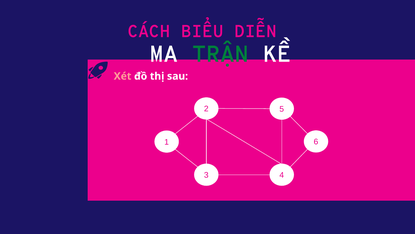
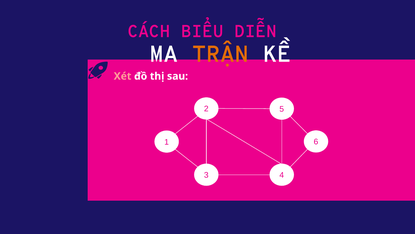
TRẬN colour: green -> orange (220, 54)
